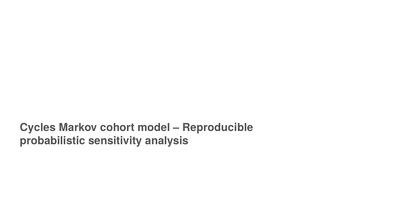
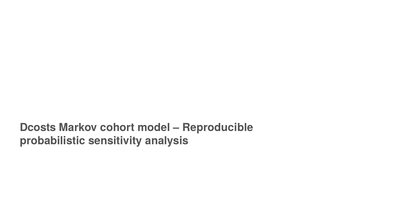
Cycles: Cycles -> Dcosts (38, 127)
